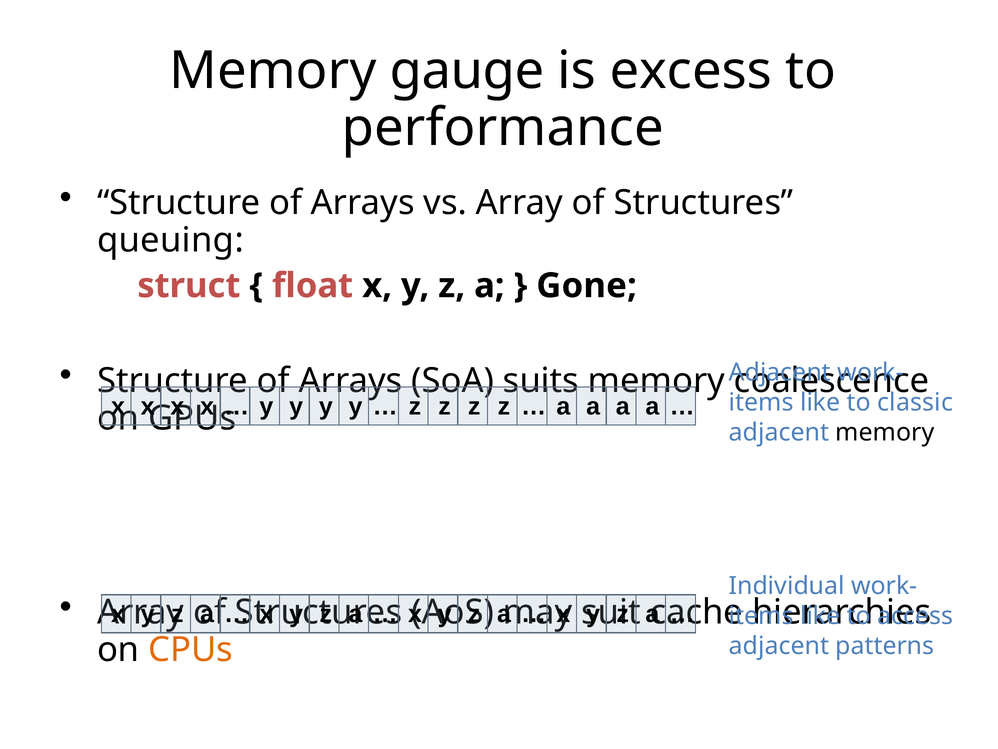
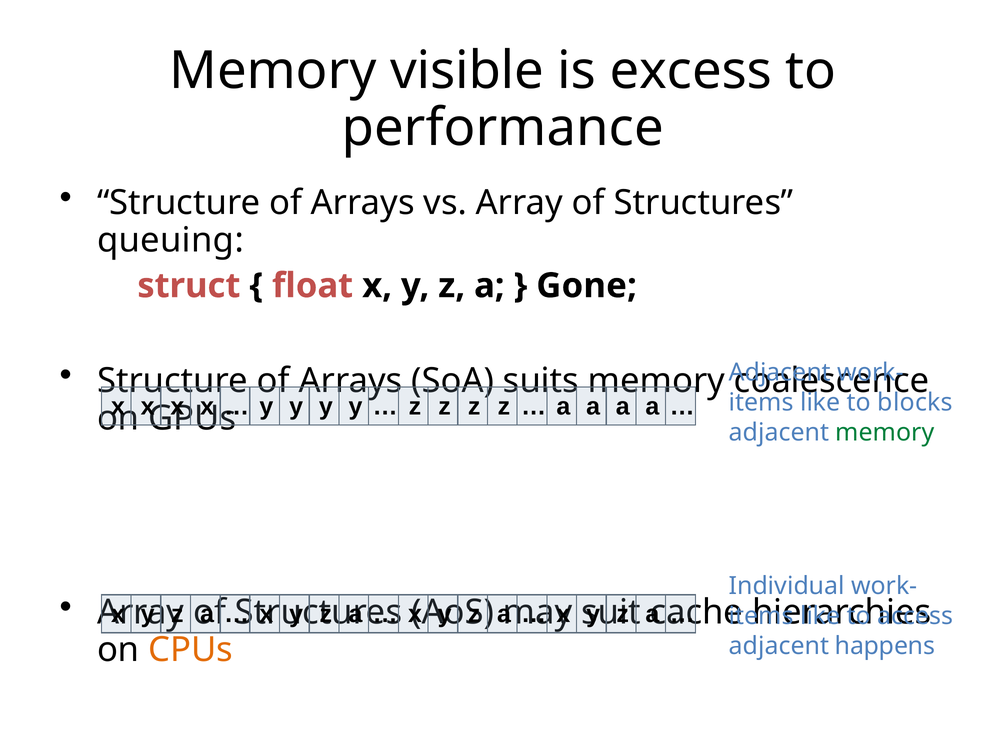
gauge: gauge -> visible (467, 71)
classic: classic -> blocks (915, 402)
memory colour: black -> green (885, 432)
patterns: patterns -> happens (885, 646)
